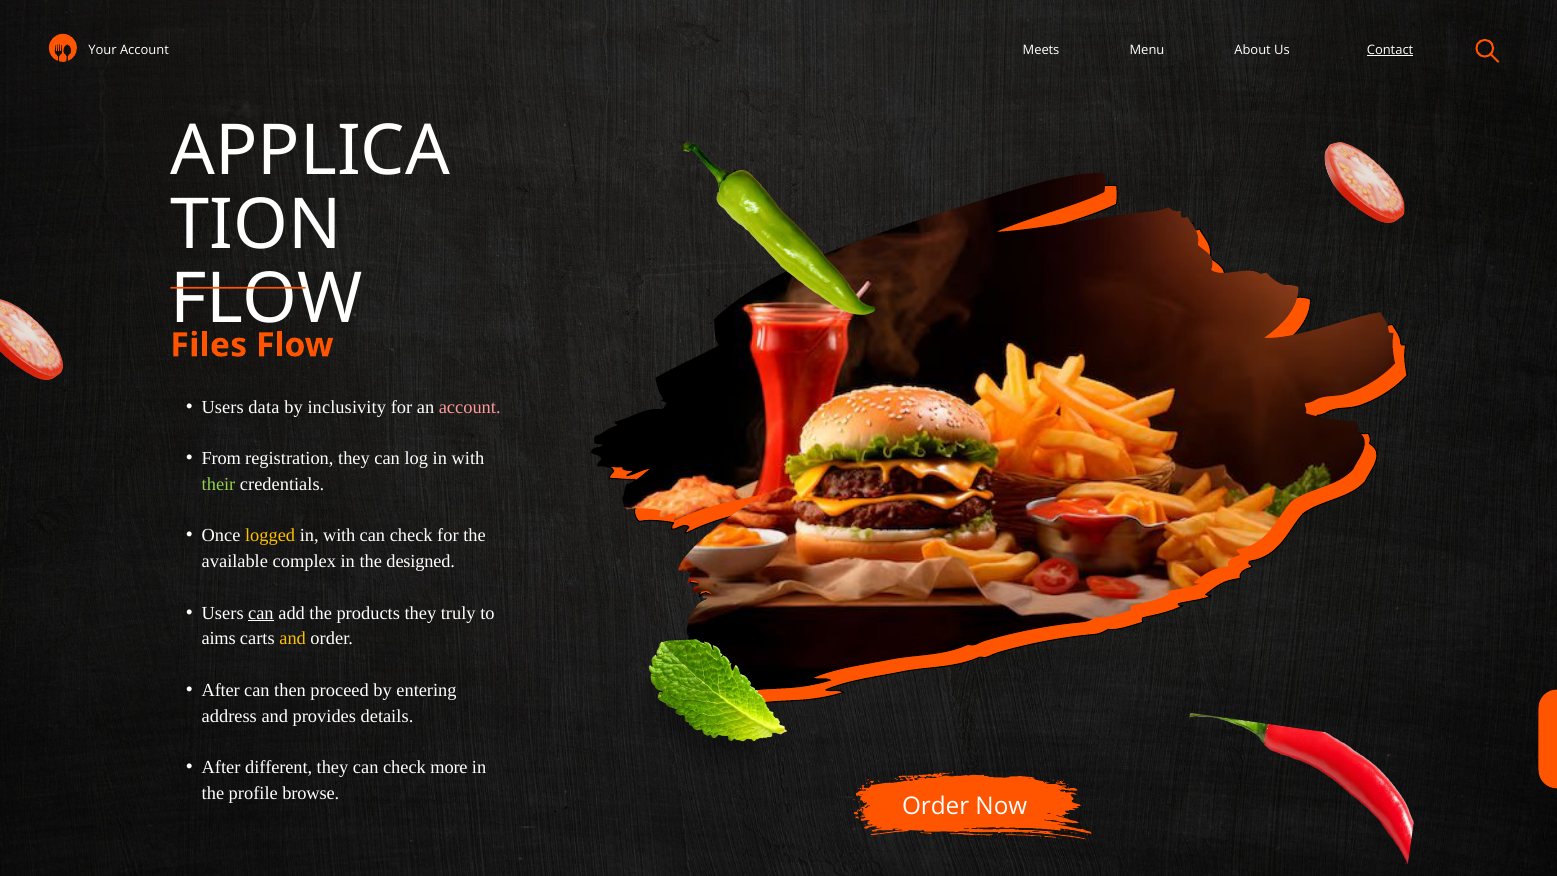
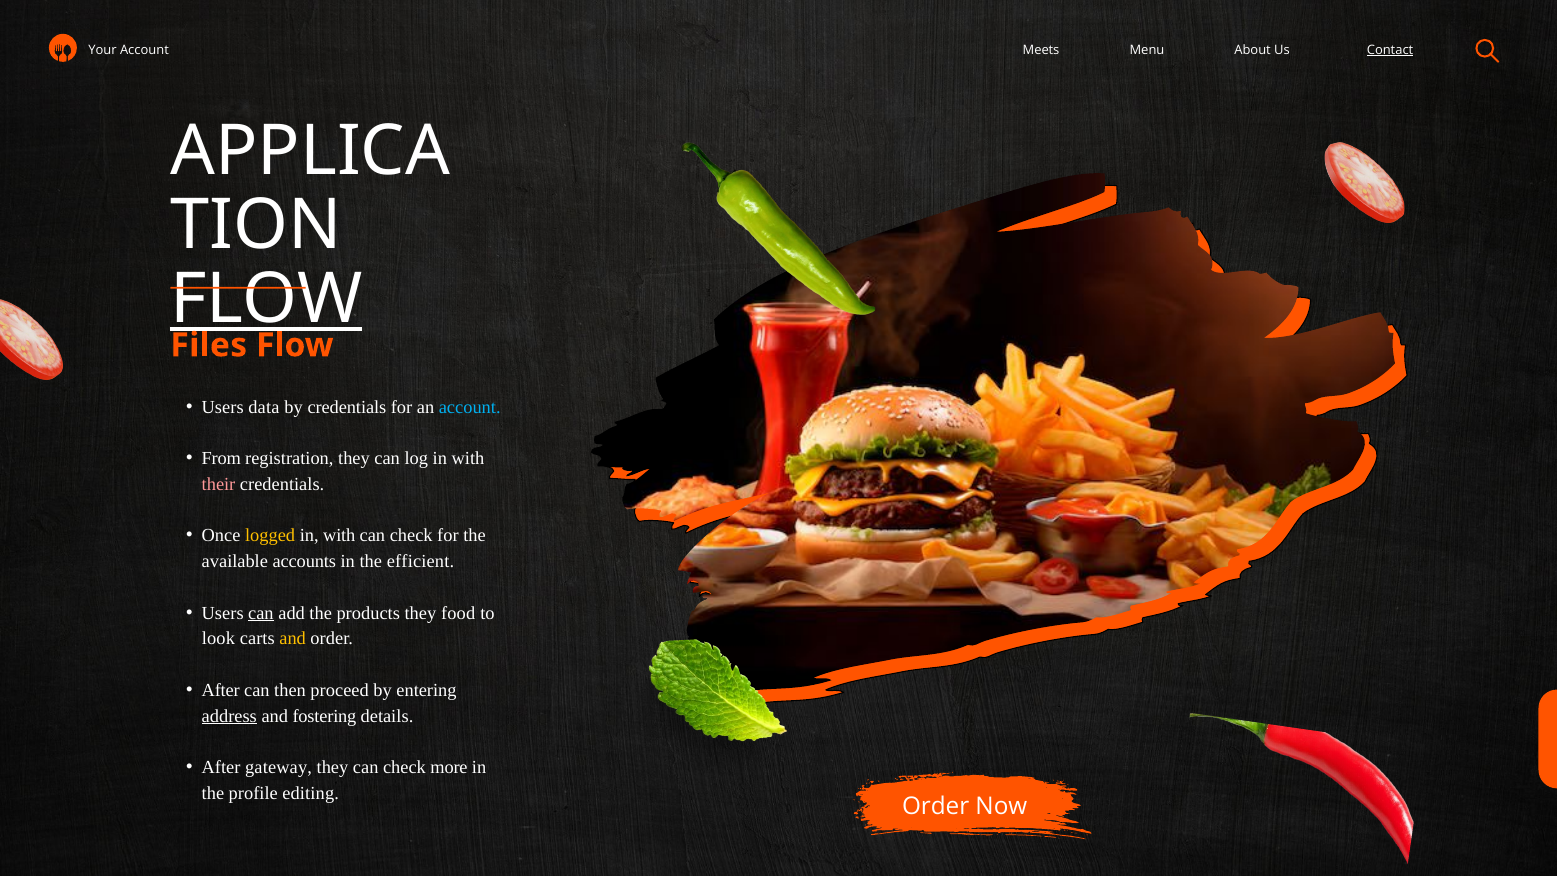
FLOW underline: none -> present (266, 299)
by inclusivity: inclusivity -> credentials (347, 407)
account colour: pink -> light blue (470, 407)
their colour: light green -> pink (219, 484)
complex: complex -> accounts (304, 561)
designed: designed -> efficient (421, 561)
truly: truly -> food (458, 613)
aims: aims -> look (218, 639)
address underline: none -> present (229, 716)
provides: provides -> fostering (324, 716)
different: different -> gateway (279, 767)
browse: browse -> editing (311, 793)
